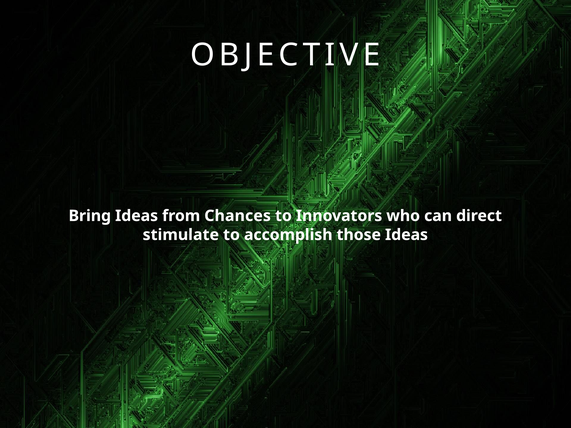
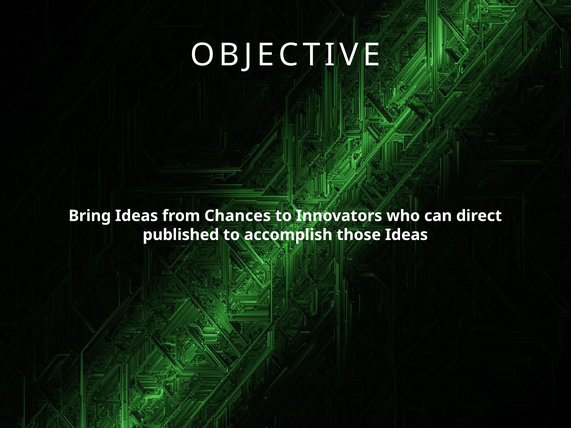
stimulate: stimulate -> published (181, 235)
